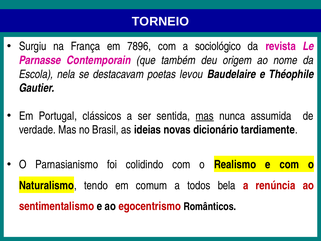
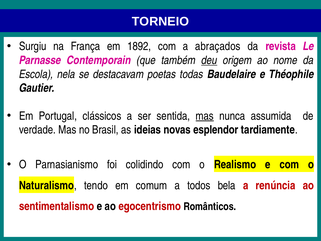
7896: 7896 -> 1892 (139, 46)
sociológico: sociológico -> abraçados (218, 46)
deu underline: none -> present (209, 60)
levou: levou -> todas (191, 74)
dicionário: dicionário -> esplendor (216, 130)
